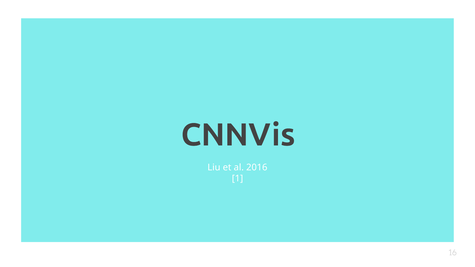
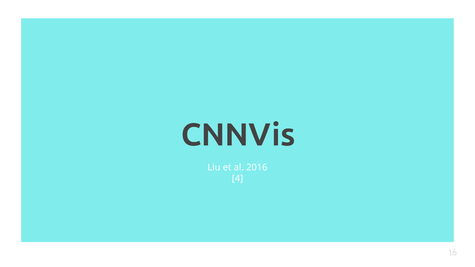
1: 1 -> 4 (238, 179)
